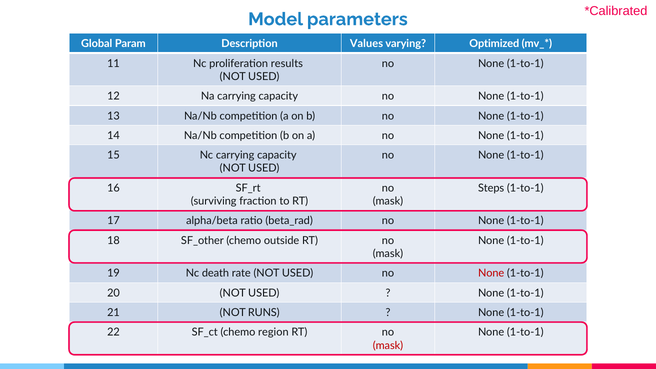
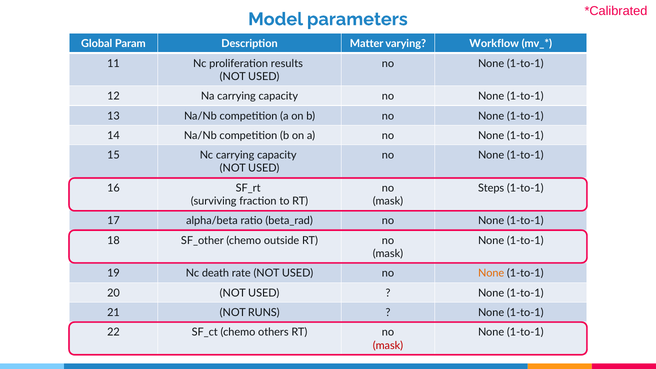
Values: Values -> Matter (367, 44)
Optimized: Optimized -> Workflow (494, 44)
None colour: red -> orange (491, 273)
region: region -> others (273, 332)
